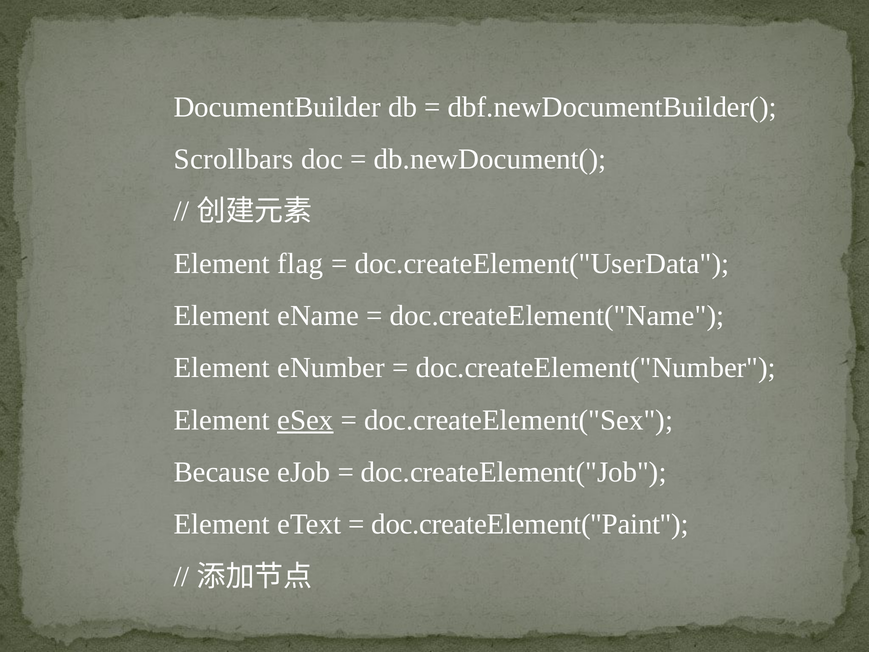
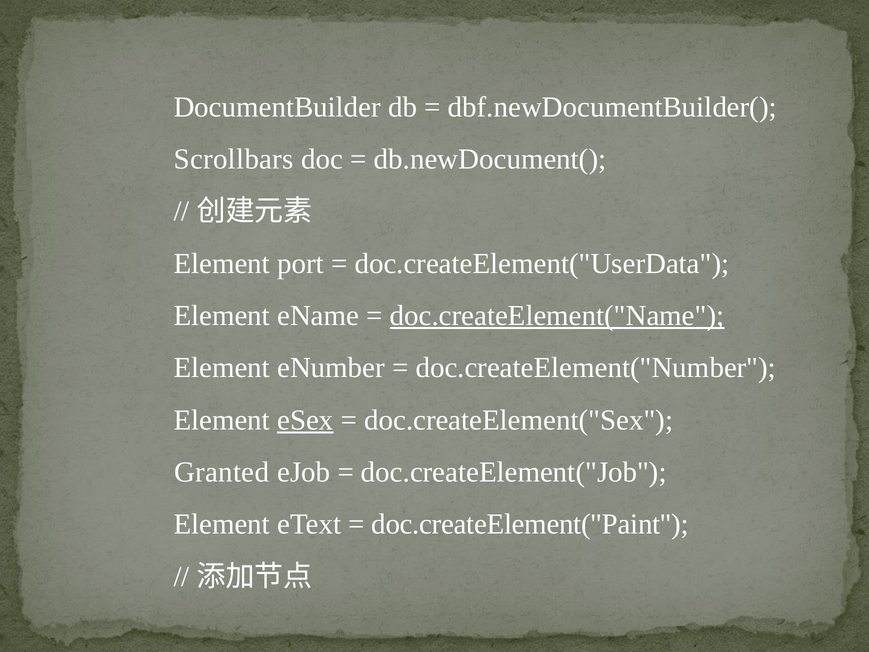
flag: flag -> port (301, 263)
doc.createElement("Name underline: none -> present (557, 316)
Because: Because -> Granted (222, 472)
